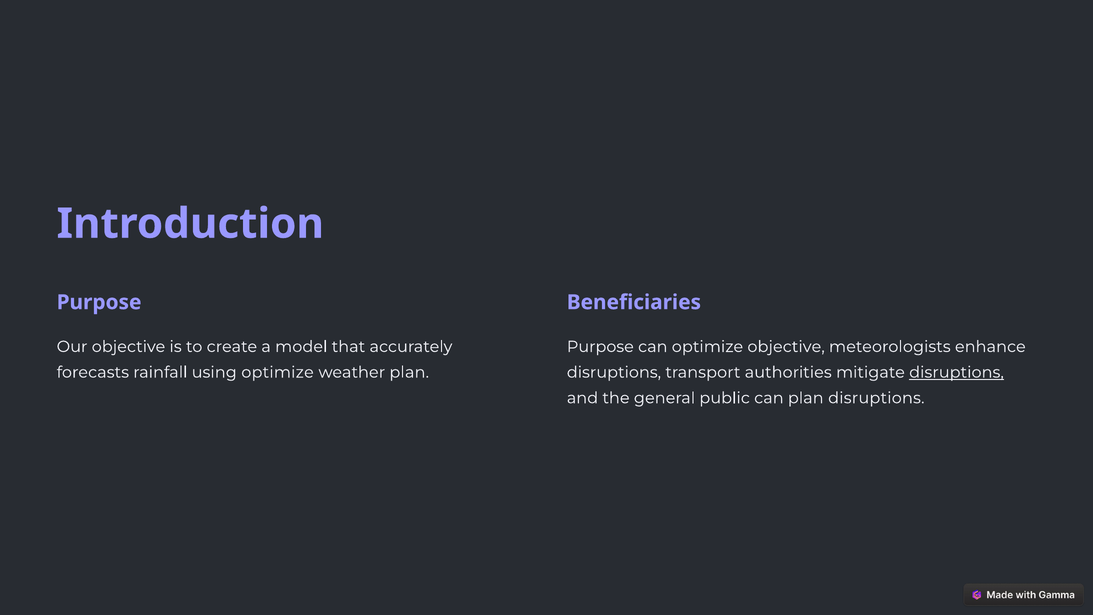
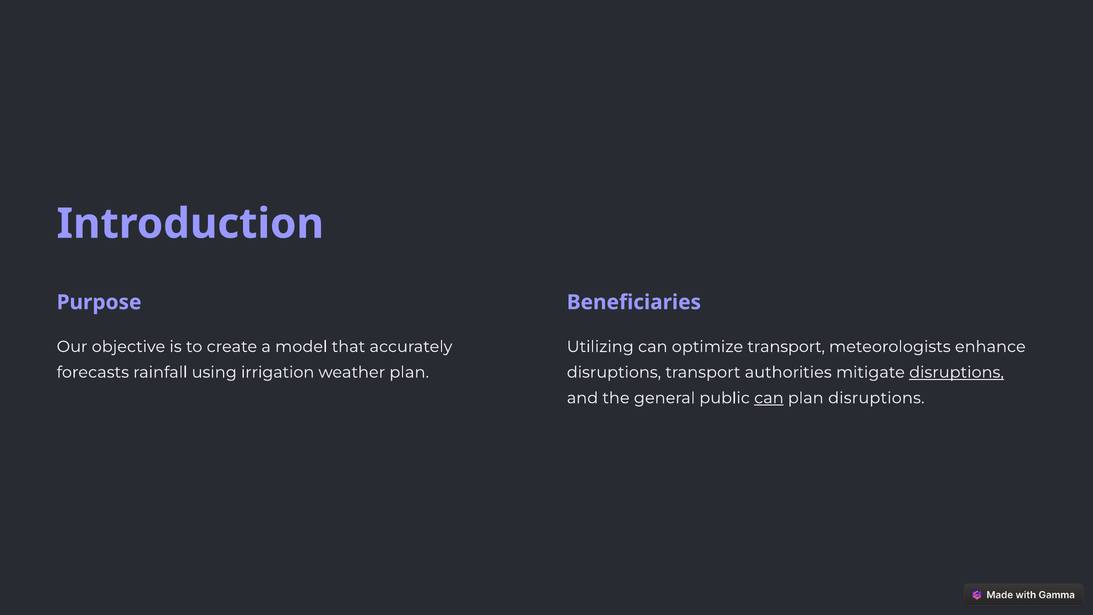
Purpose: Purpose -> Utilizing (600, 347)
optimize objective: objective -> transport (786, 347)
using optimize: optimize -> irrigation (278, 372)
can underline: none -> present (769, 398)
